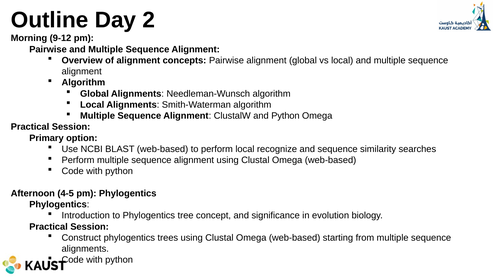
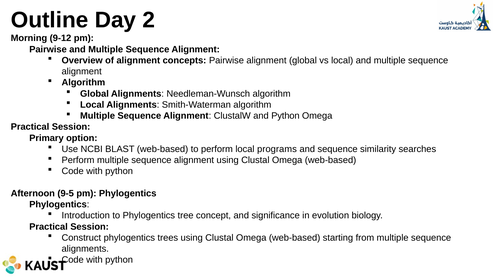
recognize: recognize -> programs (277, 149)
4-5: 4-5 -> 9-5 (66, 194)
